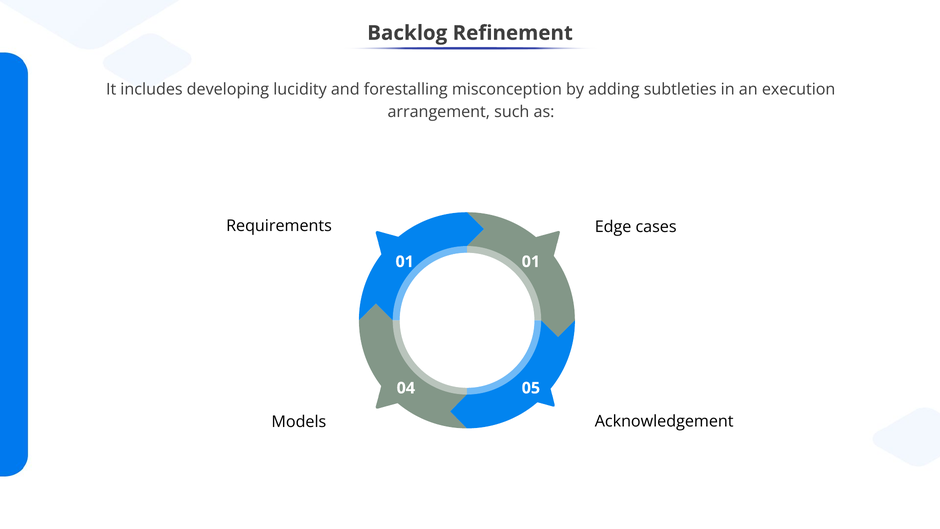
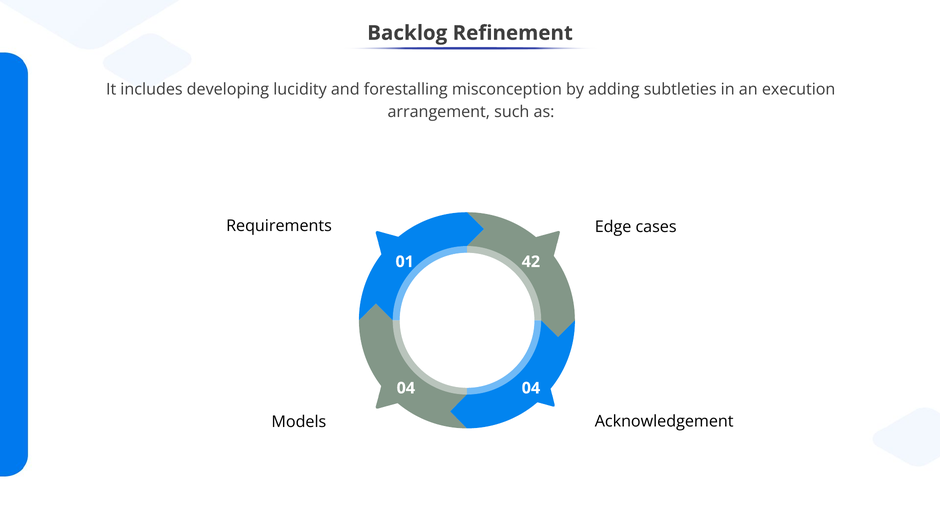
01 01: 01 -> 42 (531, 262)
04 05: 05 -> 04 (531, 388)
